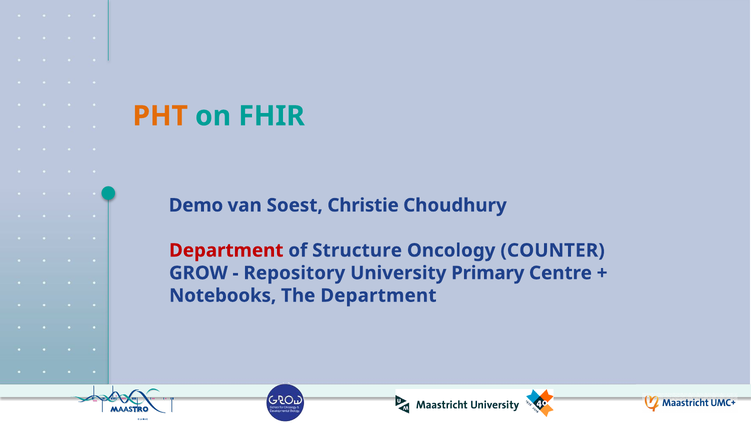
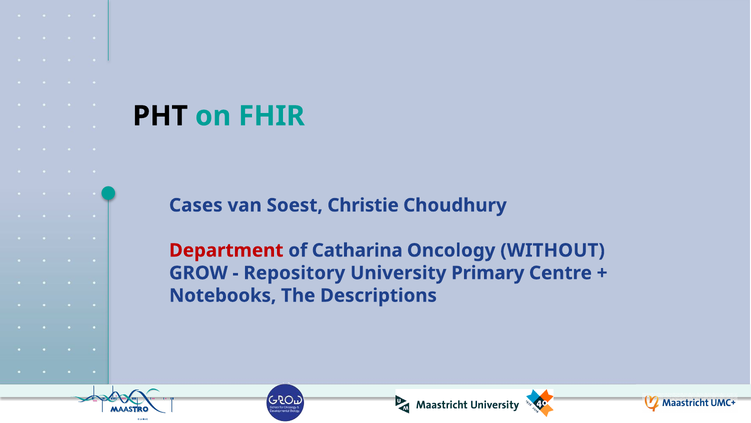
PHT colour: orange -> black (160, 116)
Demo: Demo -> Cases (196, 205)
Structure: Structure -> Catharina (357, 250)
COUNTER: COUNTER -> WITHOUT (553, 250)
The Department: Department -> Descriptions (379, 295)
